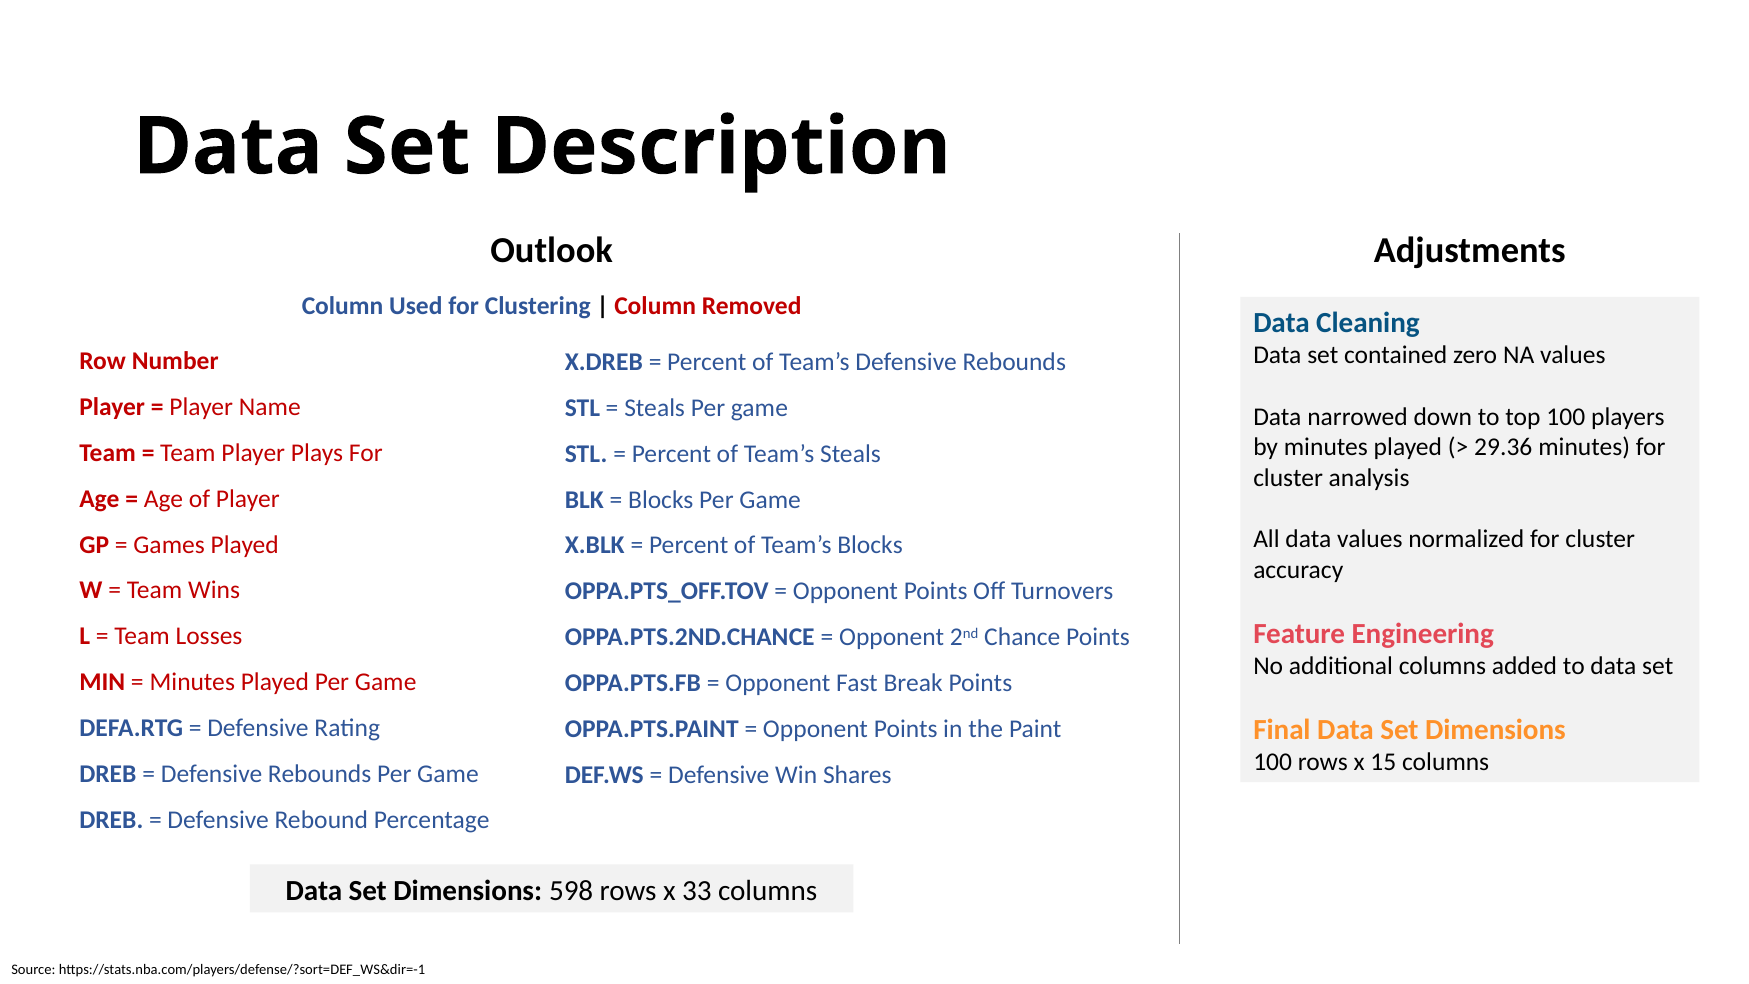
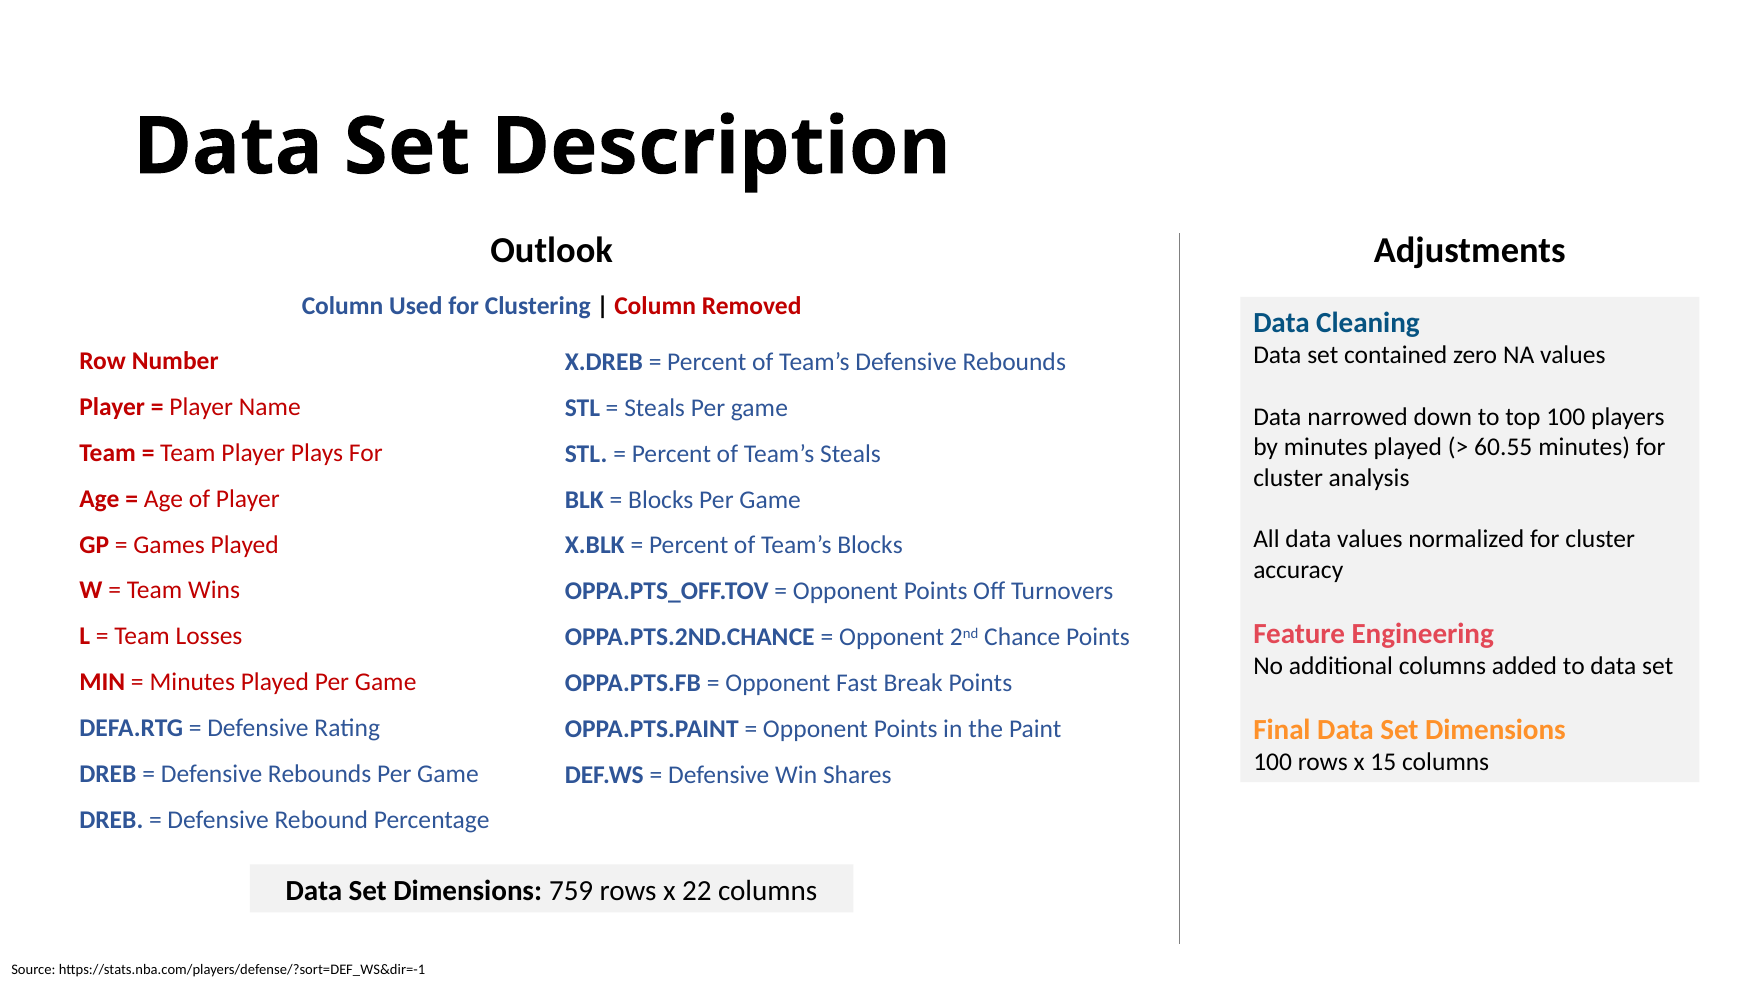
29.36: 29.36 -> 60.55 (1503, 447)
598: 598 -> 759 (571, 890)
33: 33 -> 22 (697, 890)
